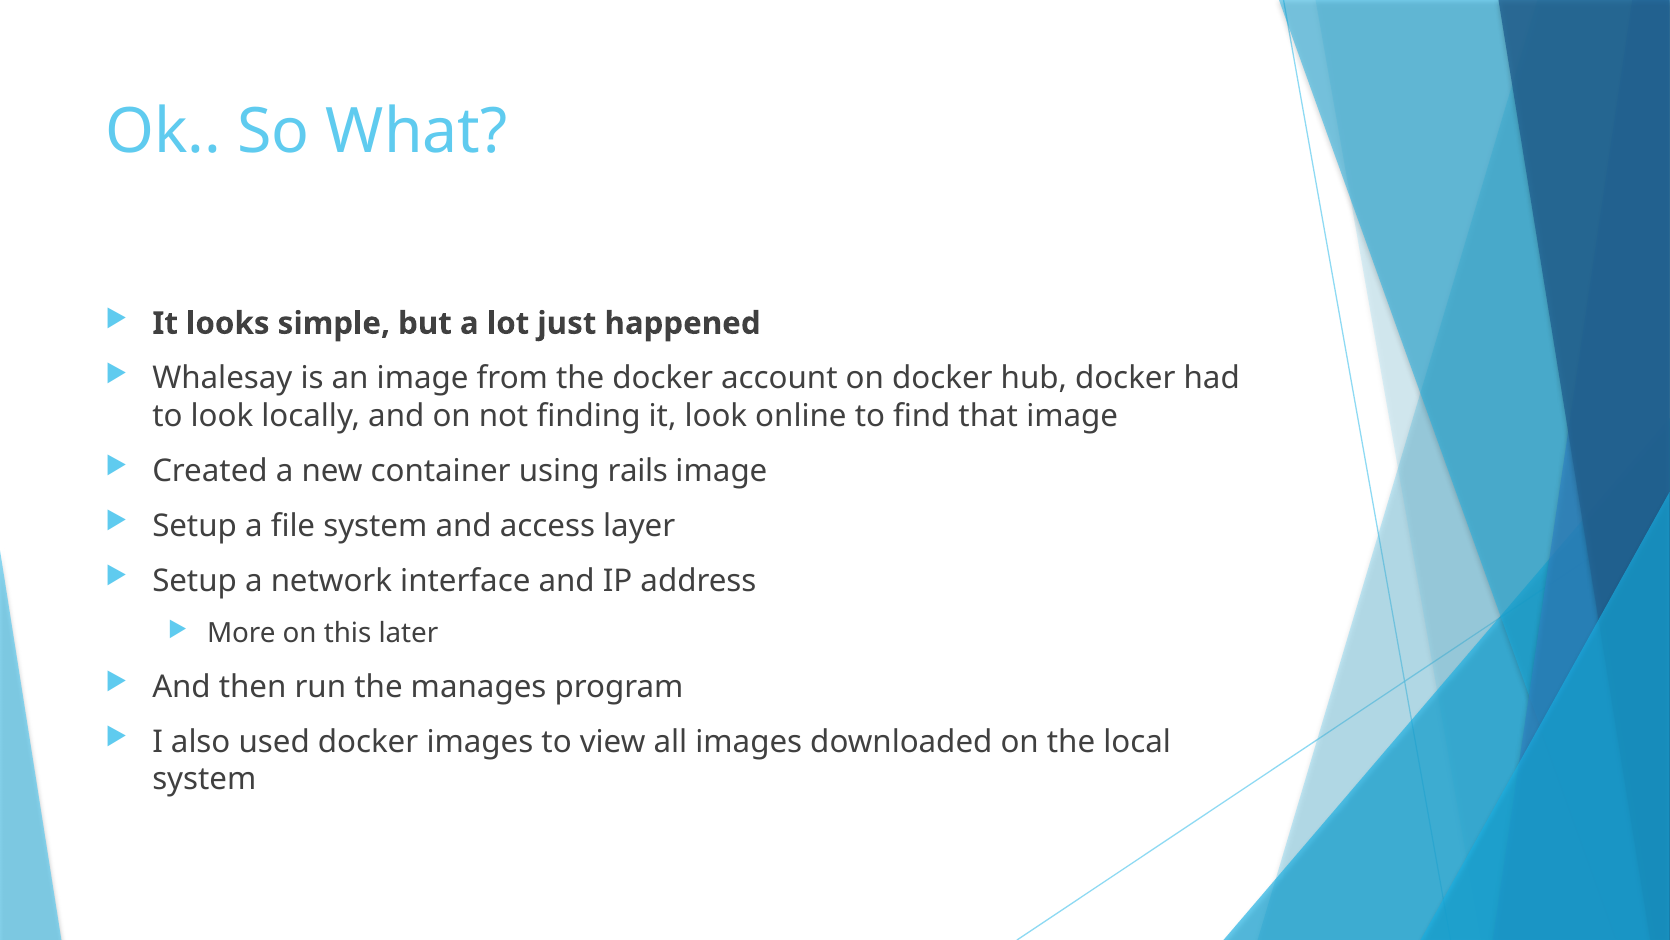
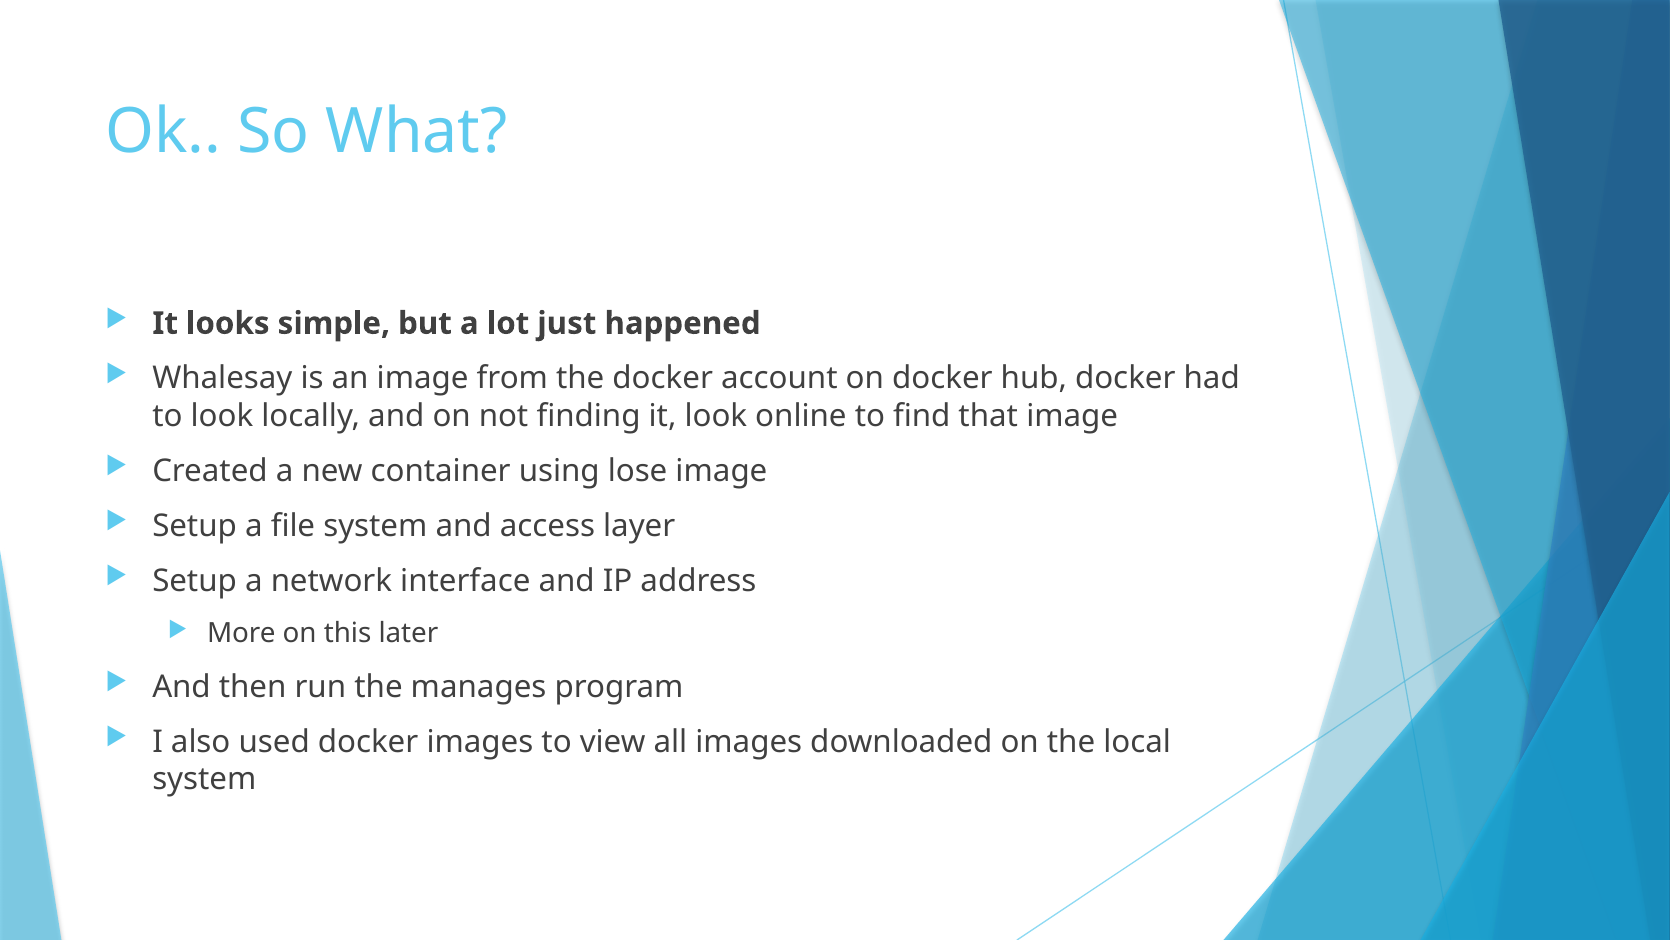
rails: rails -> lose (638, 471)
